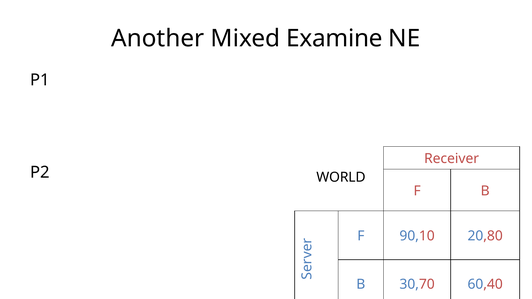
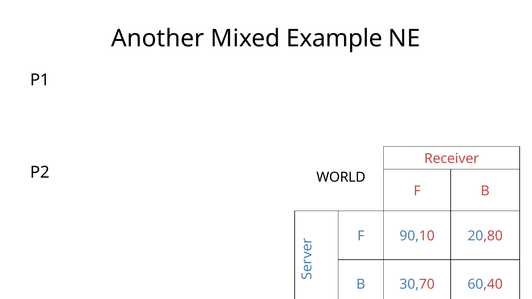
Examine: Examine -> Example (334, 39)
